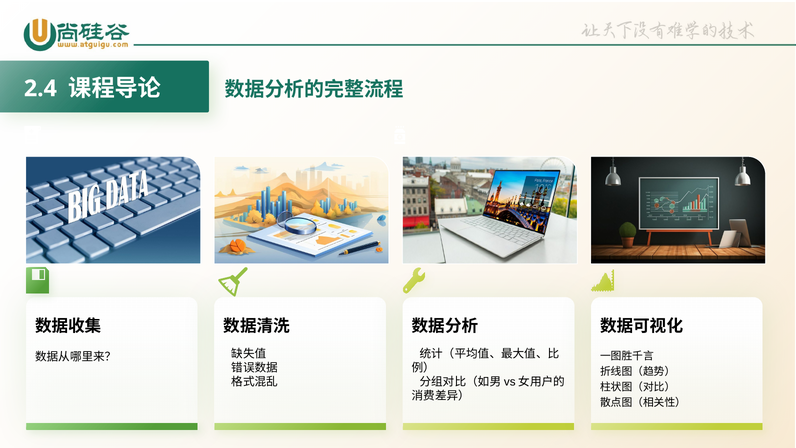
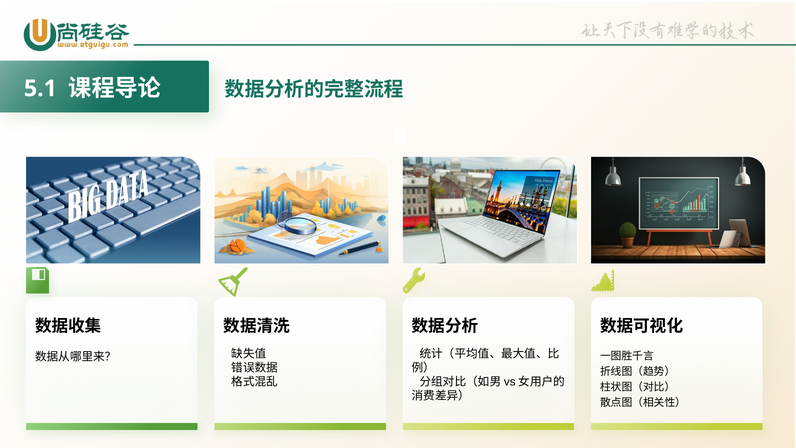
2.4: 2.4 -> 5.1 (40, 88)
